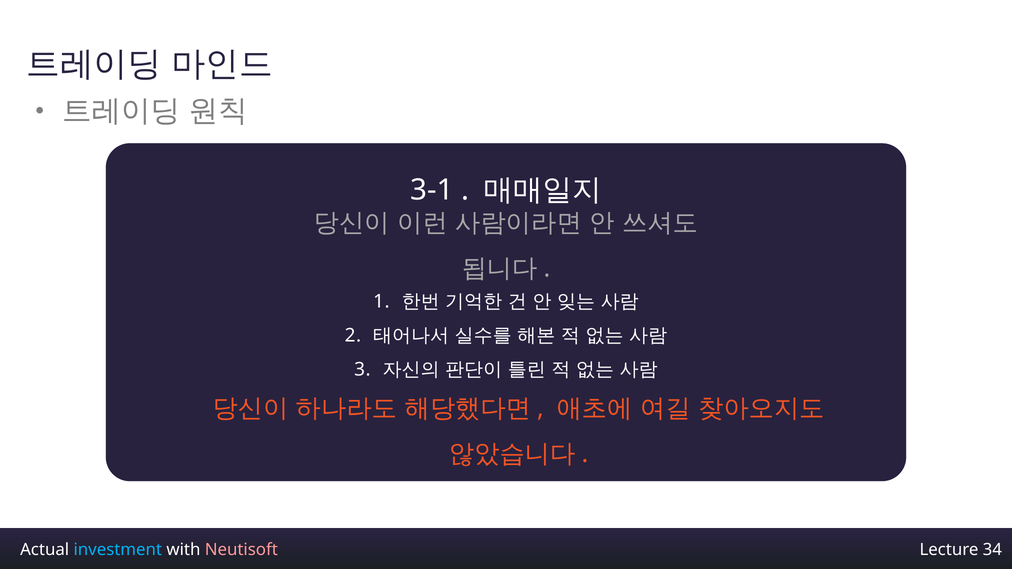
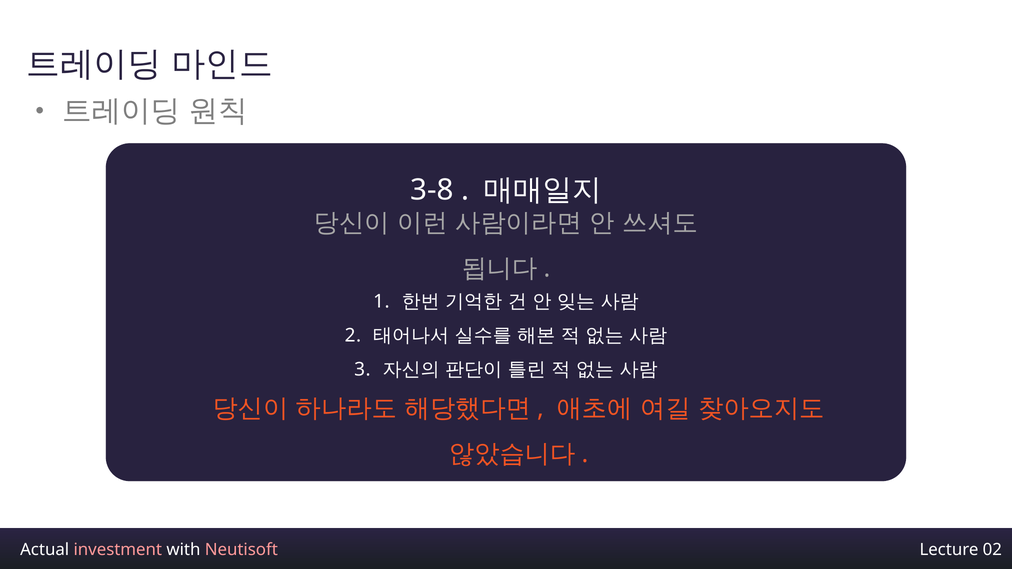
3-1: 3-1 -> 3-8 (432, 190)
investment colour: light blue -> pink (118, 550)
34: 34 -> 02 (992, 550)
